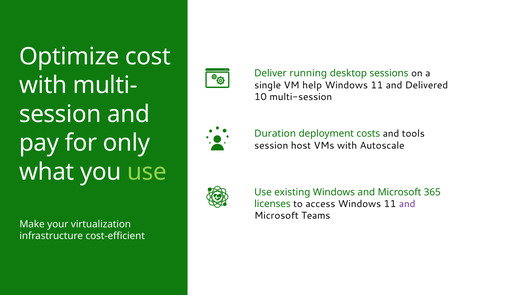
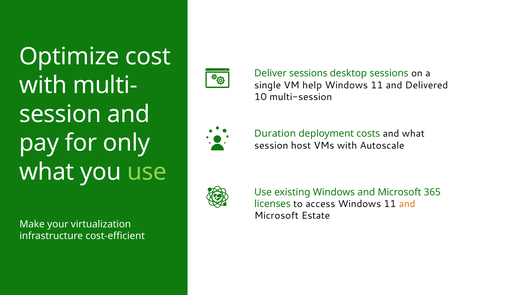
Deliver running: running -> sessions (308, 73)
and tools: tools -> what (413, 134)
and colour: purple -> orange (407, 204)
Teams: Teams -> Estate (316, 216)
